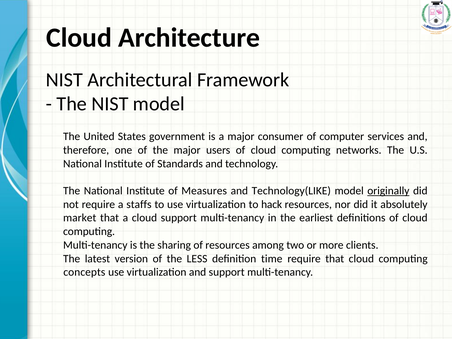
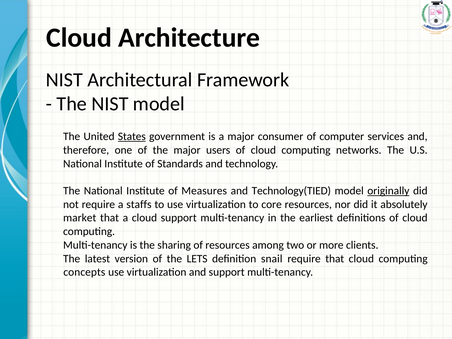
States underline: none -> present (132, 137)
Technology(LIKE: Technology(LIKE -> Technology(TIED (291, 191)
hack: hack -> core (272, 204)
LESS: LESS -> LETS (197, 259)
time: time -> snail (272, 259)
